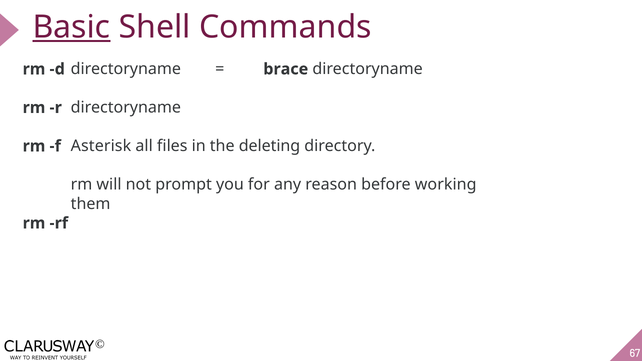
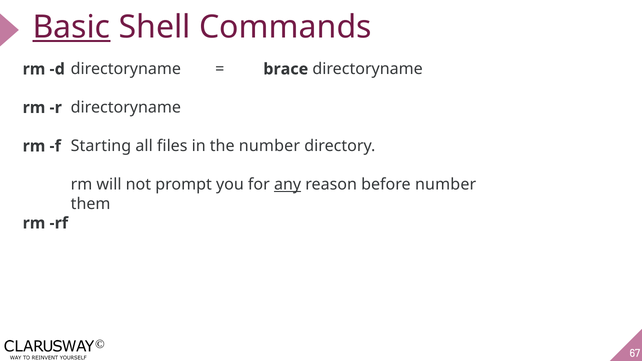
Asterisk: Asterisk -> Starting (101, 146)
the deleting: deleting -> number (269, 146)
any underline: none -> present (288, 185)
before working: working -> number (446, 185)
